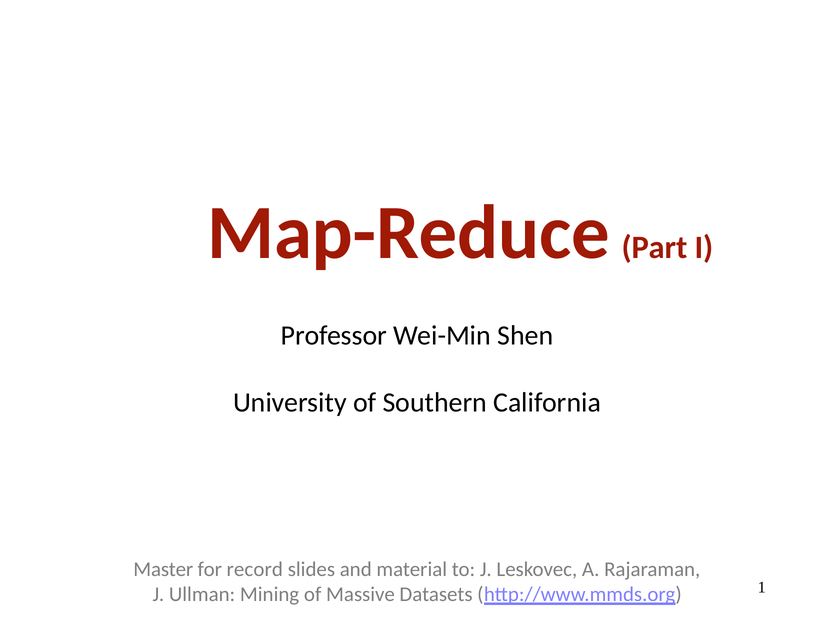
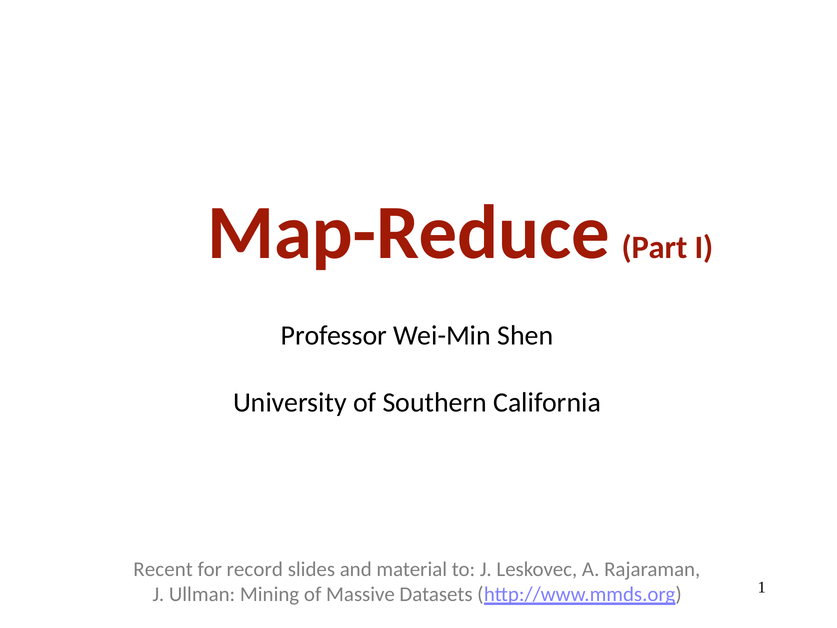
Master: Master -> Recent (163, 569)
